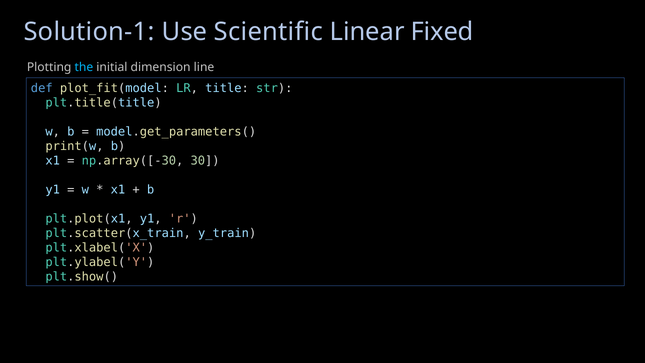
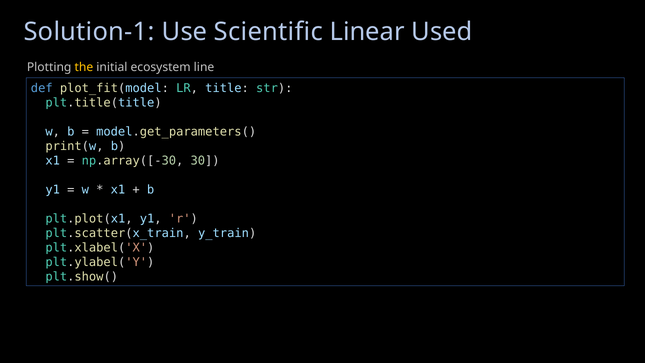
Fixed: Fixed -> Used (442, 32)
the colour: light blue -> yellow (84, 67)
dimension: dimension -> ecosystem (161, 67)
